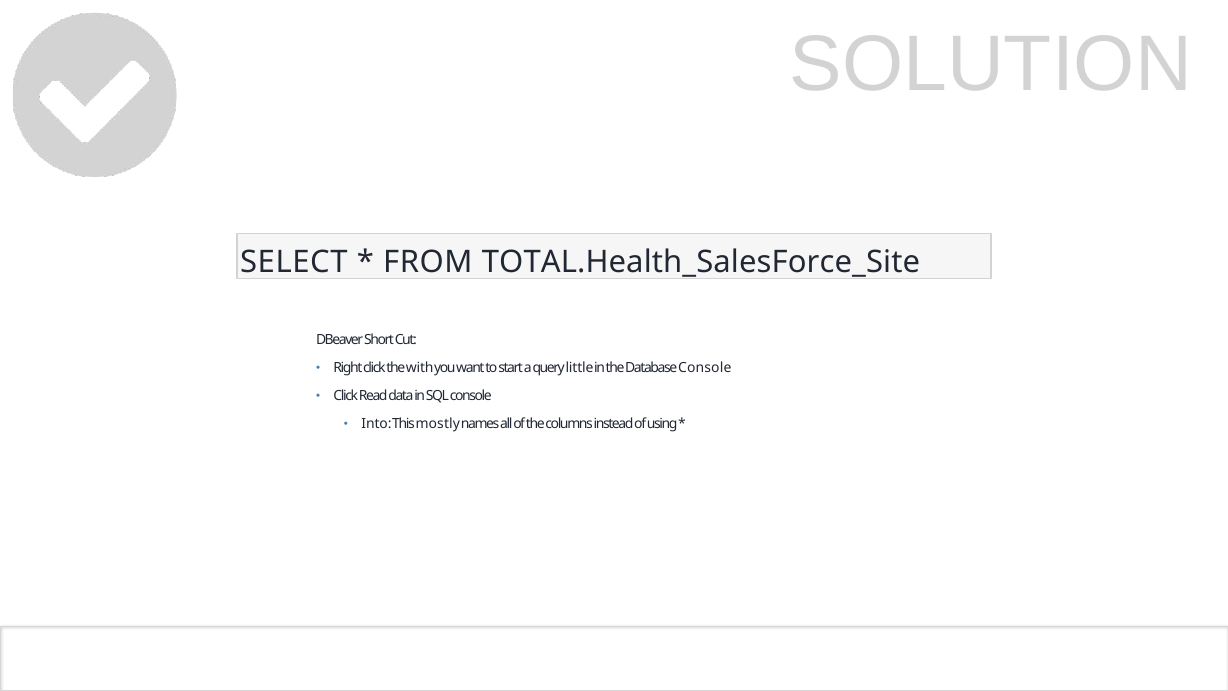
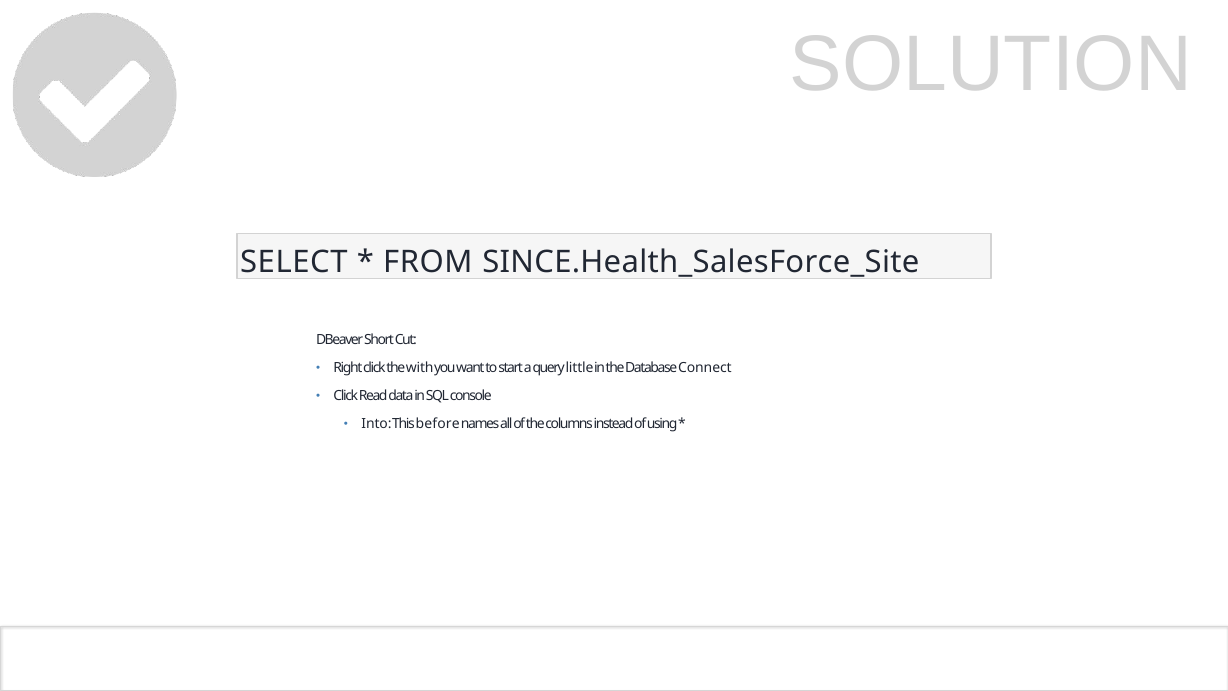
TOTAL.Health_SalesForce_Site: TOTAL.Health_SalesForce_Site -> SINCE.Health_SalesForce_Site (701, 262)
Database Console: Console -> Connect (705, 368)
mostly: mostly -> before (438, 424)
